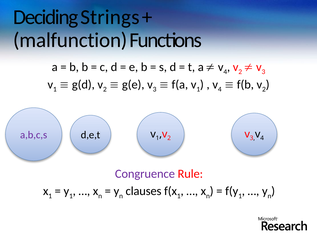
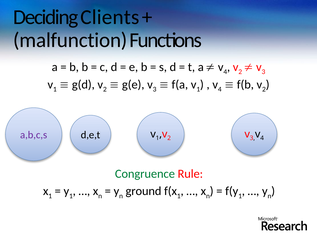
Strings: Strings -> Clients (110, 17)
Congruence colour: purple -> green (145, 174)
clauses: clauses -> ground (144, 191)
